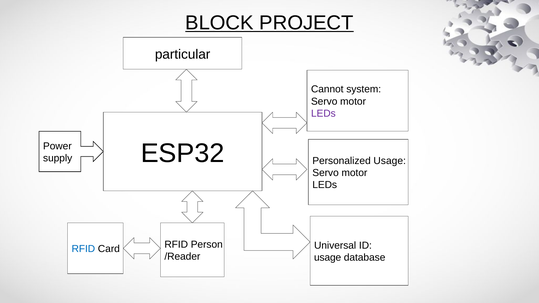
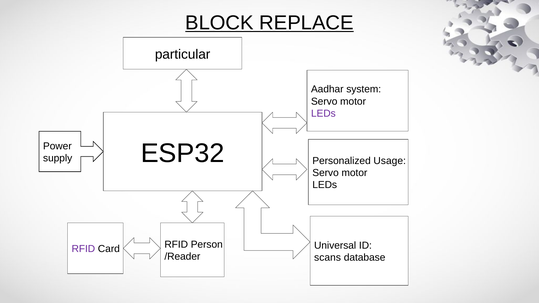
PROJECT: PROJECT -> REPLACE (306, 23)
Cannot: Cannot -> Aadhar (327, 89)
RFID colour: blue -> purple (83, 249)
usage: usage -> scans (328, 258)
